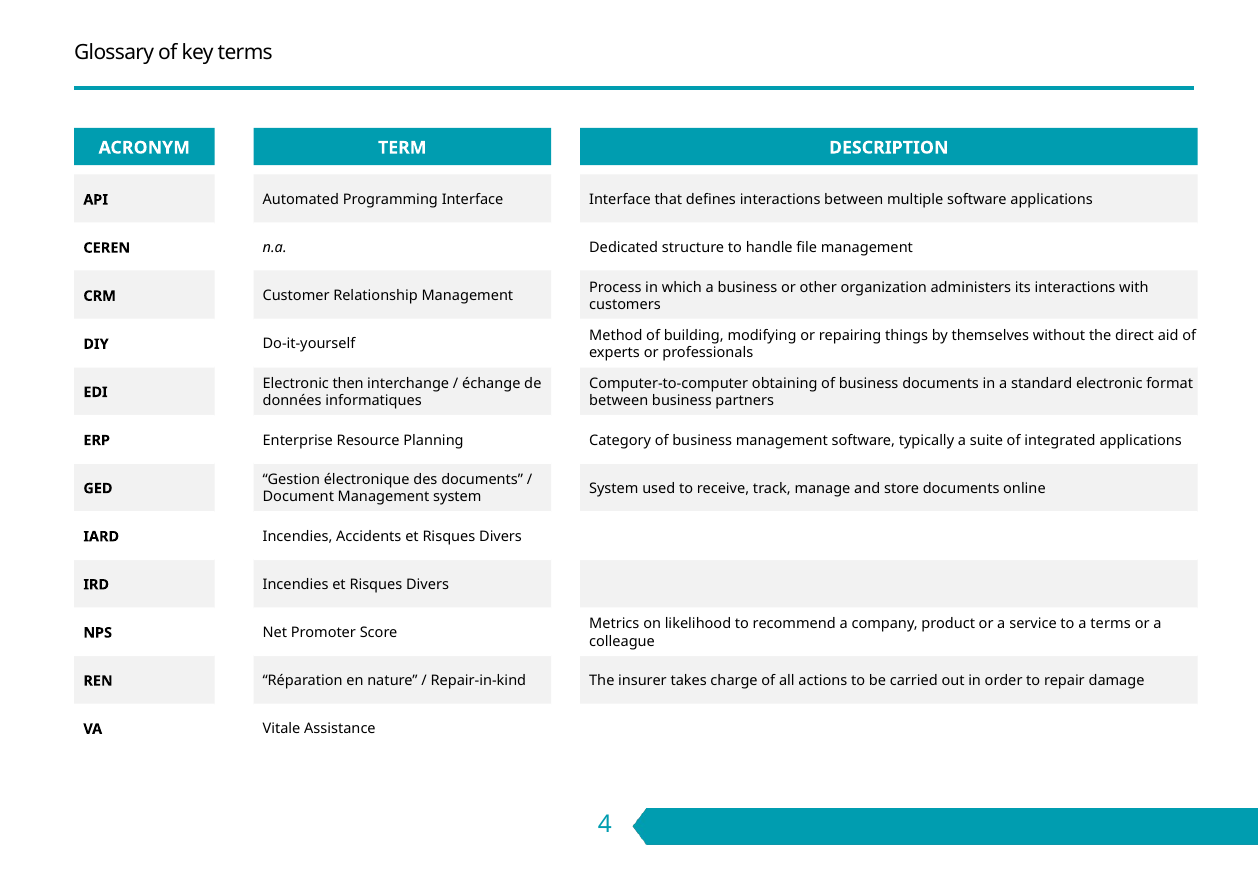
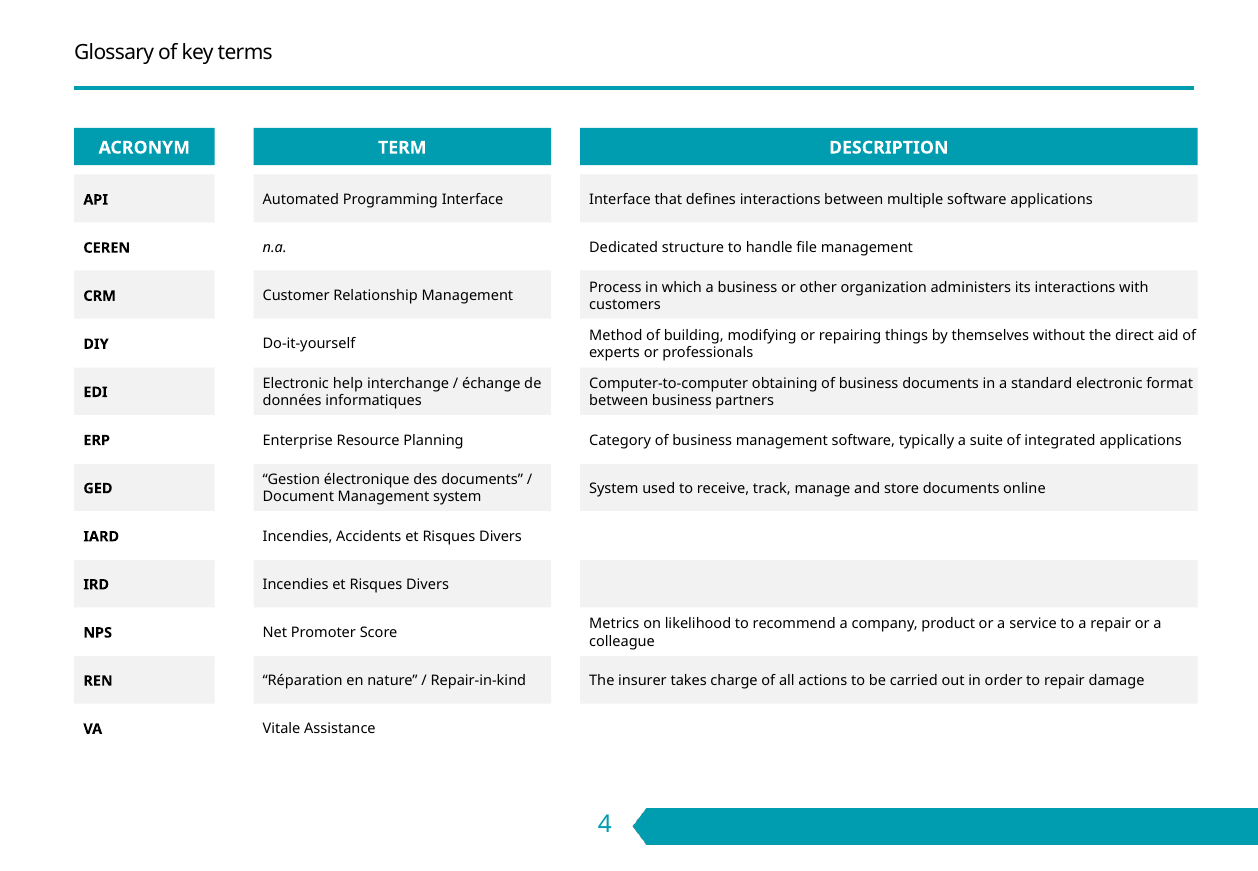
then: then -> help (348, 383)
a terms: terms -> repair (1111, 624)
